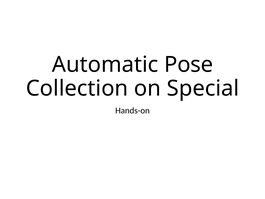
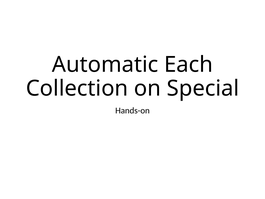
Pose: Pose -> Each (189, 64)
